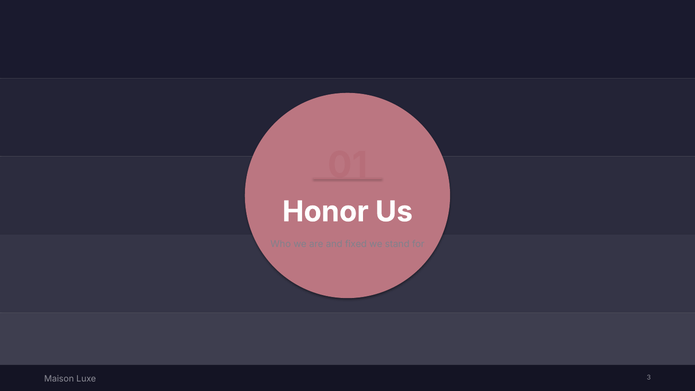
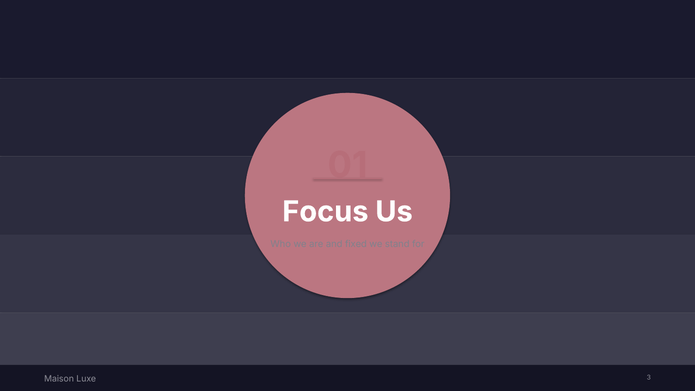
Honor: Honor -> Focus (325, 212)
